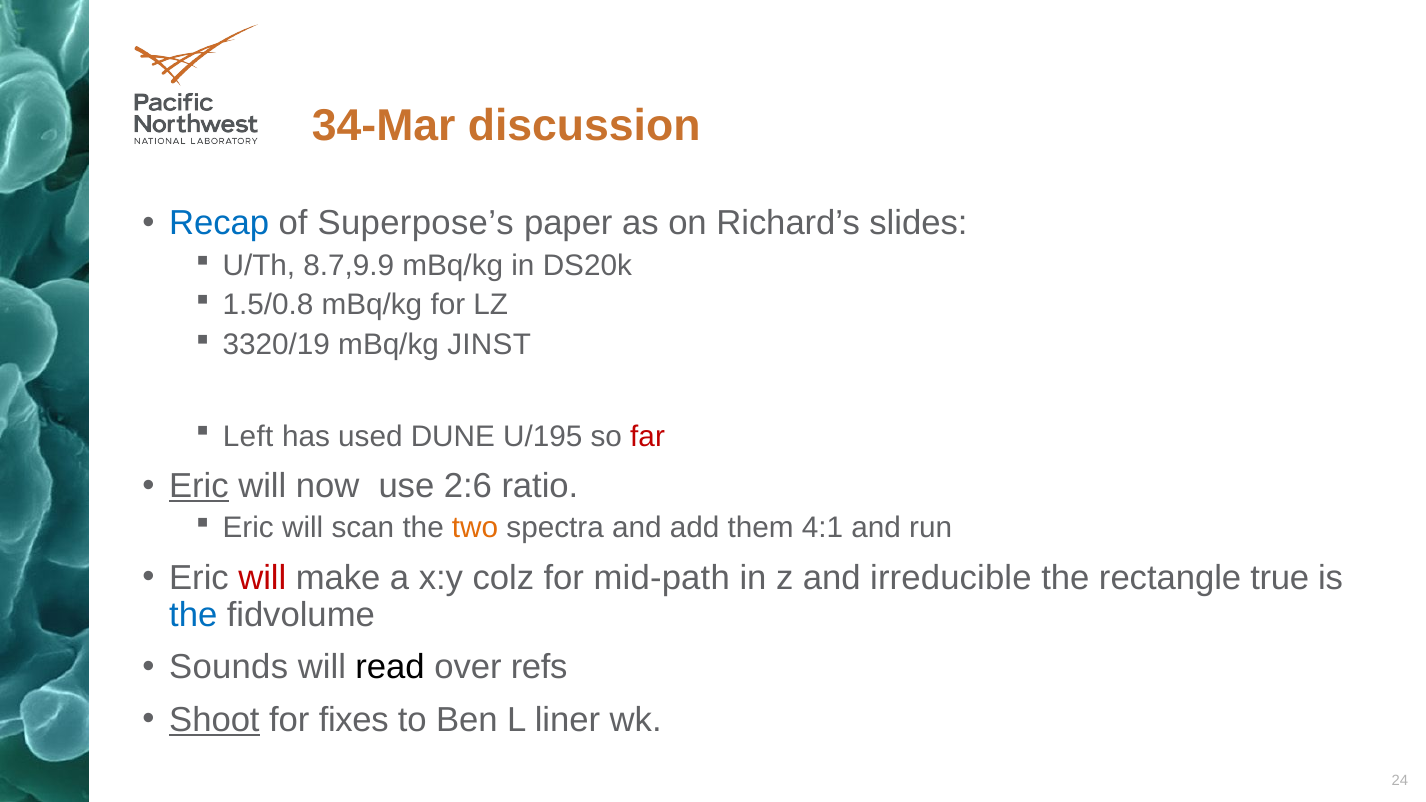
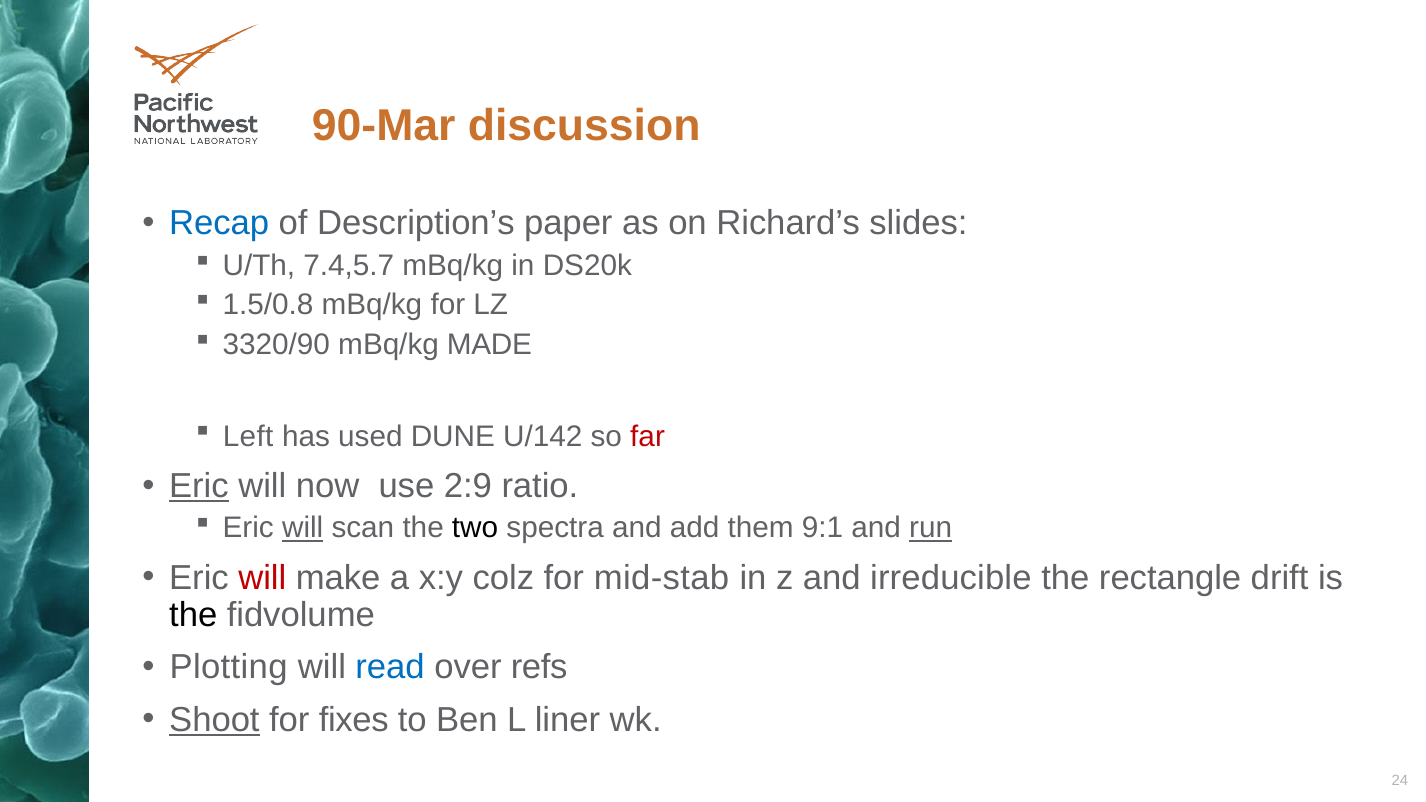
34-Mar: 34-Mar -> 90-Mar (384, 125)
Superpose’s: Superpose’s -> Description’s (416, 223)
8.7,9.9: 8.7,9.9 -> 7.4,5.7 (349, 266)
3320/19: 3320/19 -> 3320/90 (276, 345)
JINST: JINST -> MADE (489, 345)
U/195: U/195 -> U/142 (543, 436)
2:6: 2:6 -> 2:9 (468, 486)
will underline: none -> present (303, 528)
two colour: orange -> black (475, 528)
4:1: 4:1 -> 9:1 (822, 528)
run underline: none -> present (931, 528)
mid-path: mid-path -> mid-stab (662, 578)
true: true -> drift (1280, 578)
the colour: blue -> black (193, 615)
Sounds: Sounds -> Plotting (229, 668)
read colour: black -> blue (390, 668)
